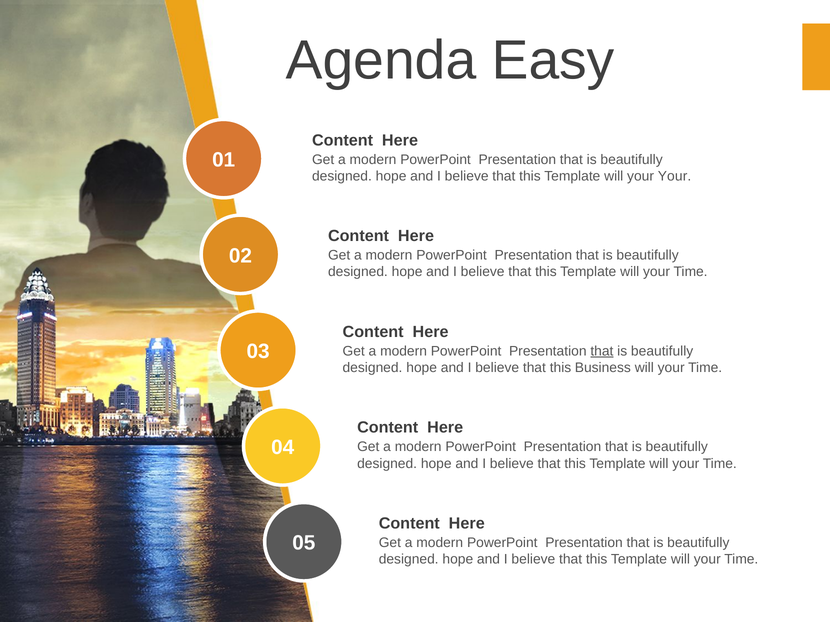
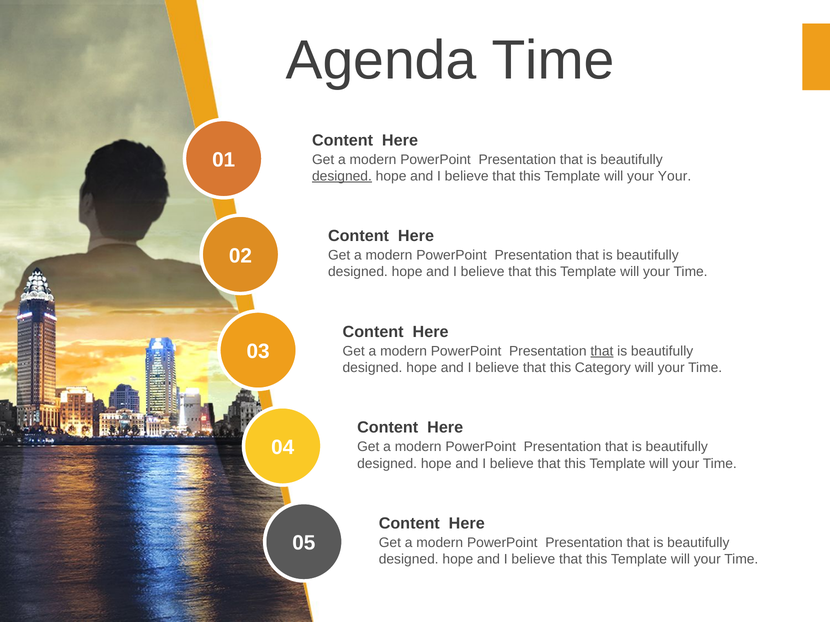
Agenda Easy: Easy -> Time (553, 61)
designed underline: none -> present (342, 176)
Business: Business -> Category (603, 368)
